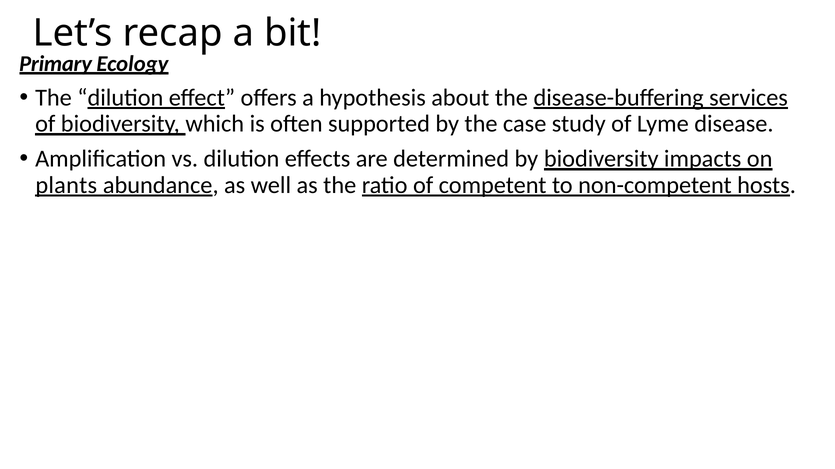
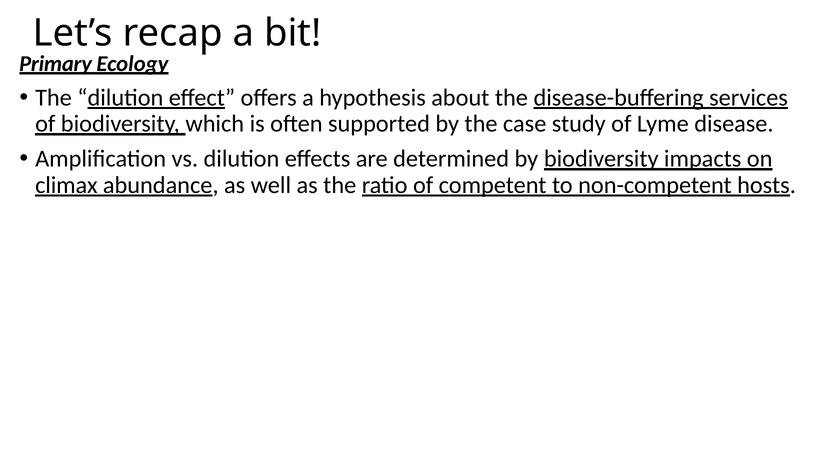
plants: plants -> climax (66, 185)
